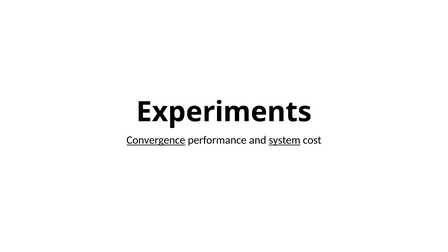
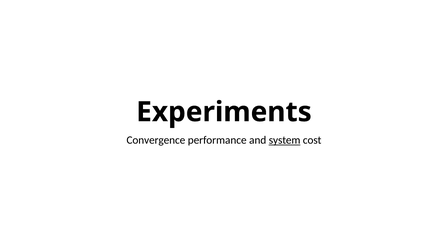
Convergence underline: present -> none (156, 140)
